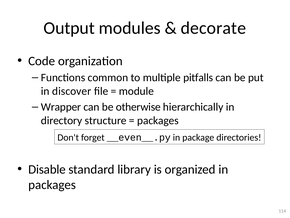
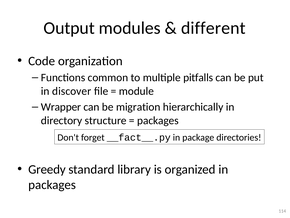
decorate: decorate -> different (213, 28)
otherwise: otherwise -> migration (138, 107)
__even__.py: __even__.py -> __fact__.py (139, 137)
Disable: Disable -> Greedy (47, 169)
